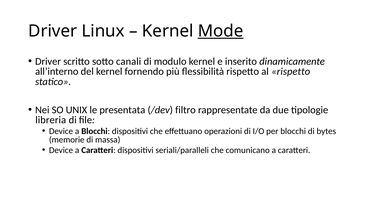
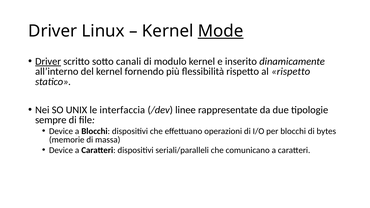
Driver underline: none -> present (48, 61)
presentata: presentata -> interfaccia (122, 110)
filtro: filtro -> linee (185, 110)
libreria: libreria -> sempre (51, 120)
